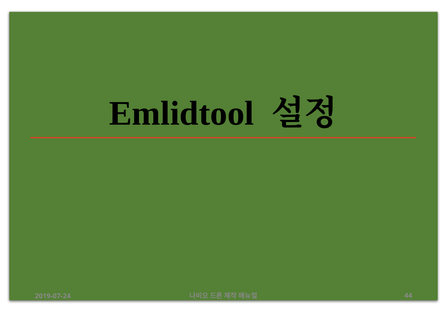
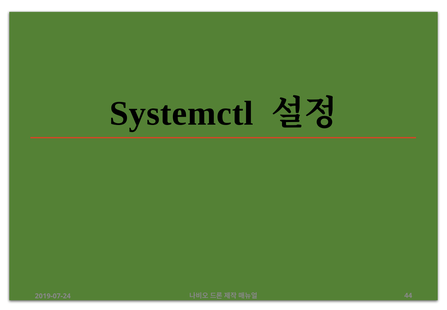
Emlidtool: Emlidtool -> Systemctl (181, 113)
